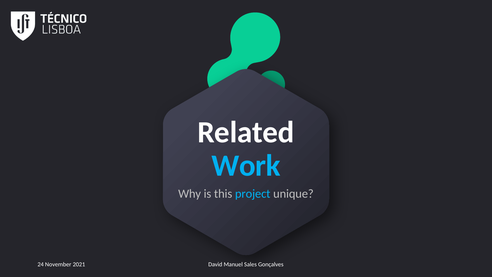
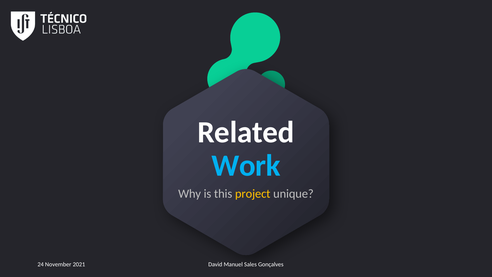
project colour: light blue -> yellow (253, 194)
